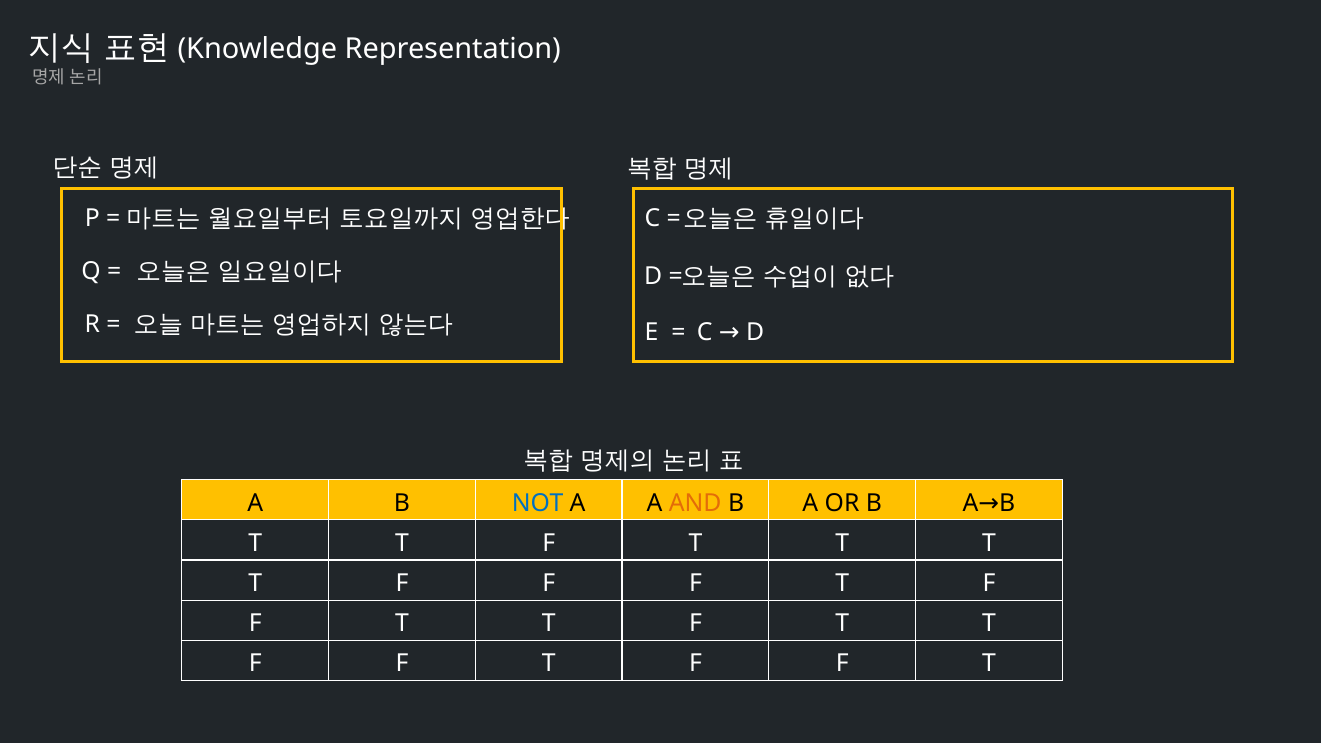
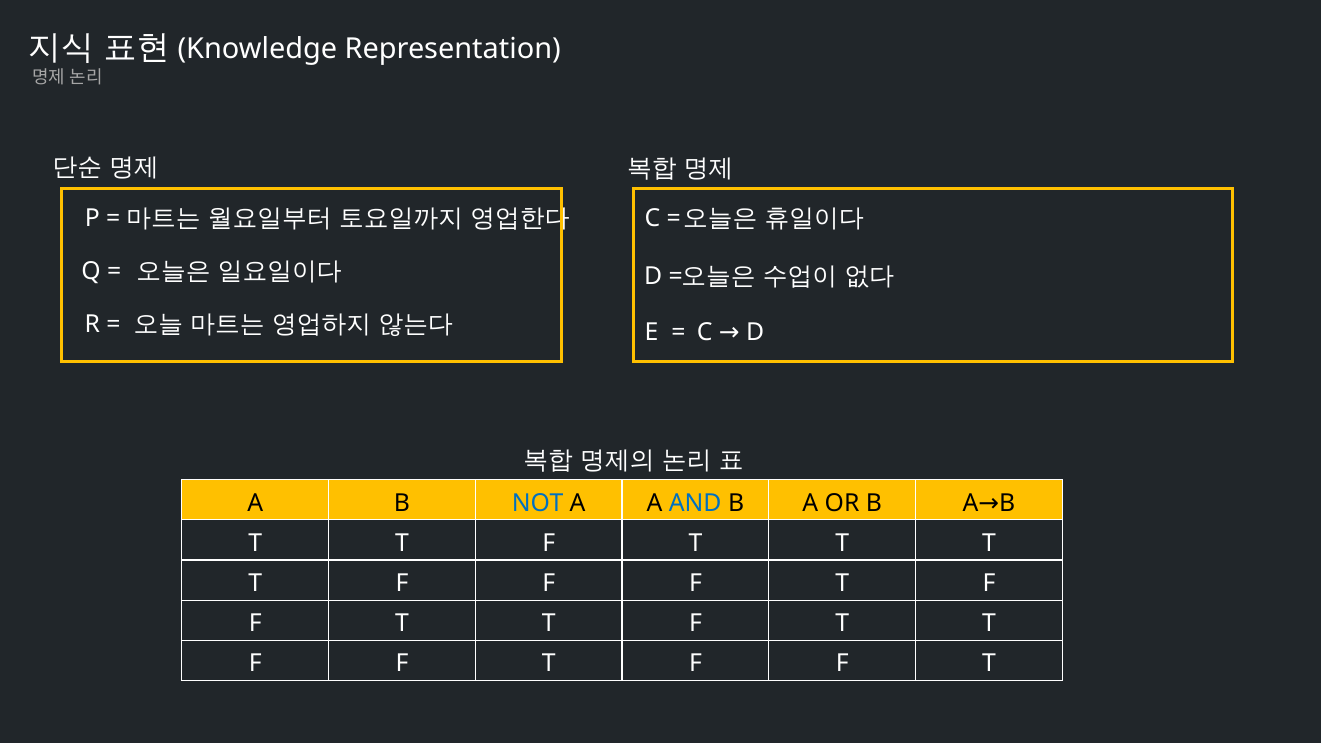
AND colour: orange -> blue (695, 503)
